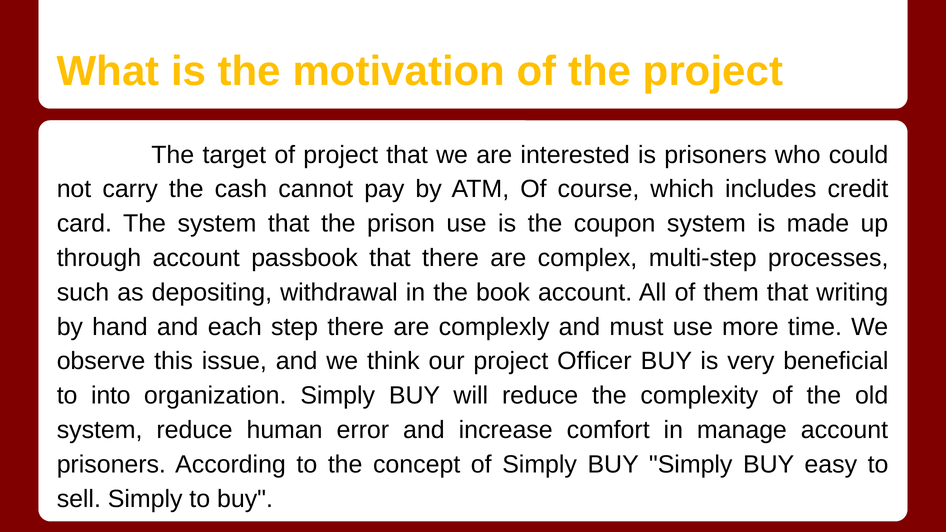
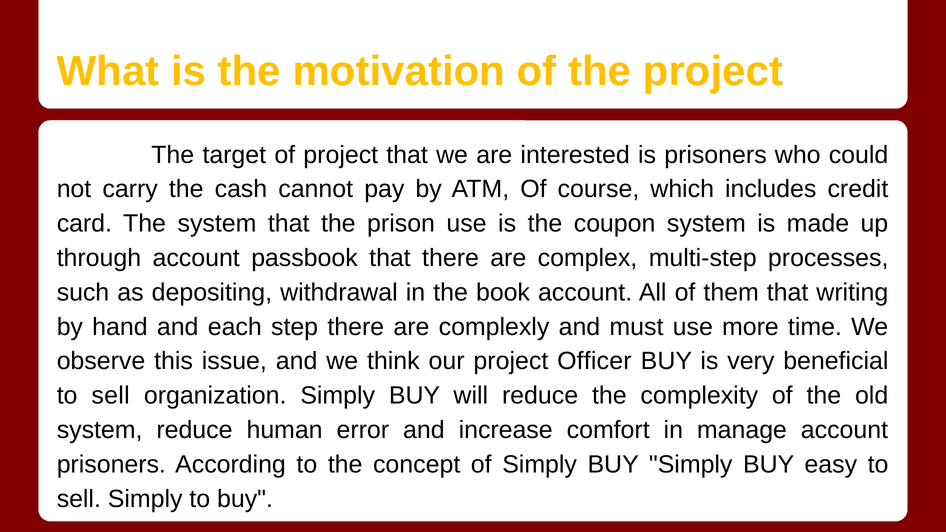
into: into -> sell (111, 396)
